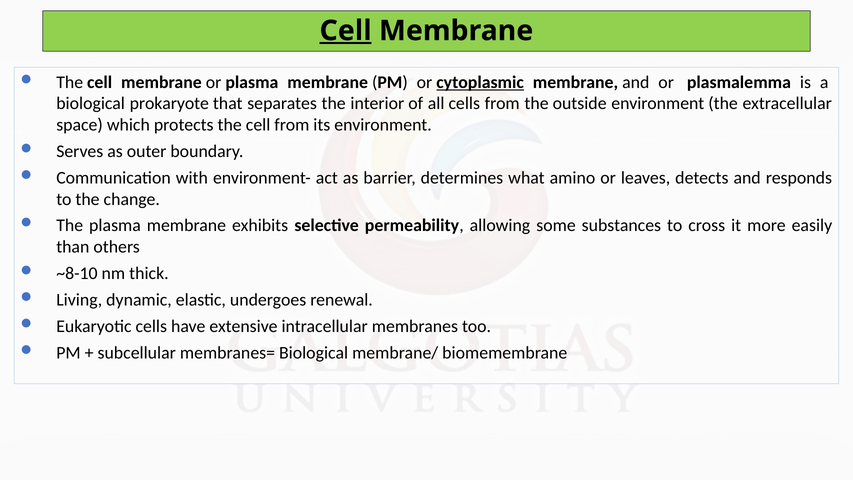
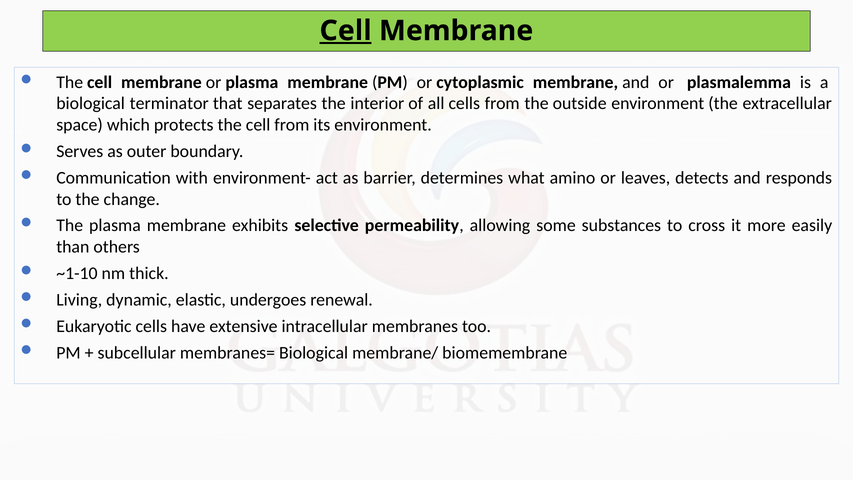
cytoplasmic underline: present -> none (480, 82)
prokaryote: prokaryote -> terminator (169, 104)
~8-10: ~8-10 -> ~1-10 (77, 273)
